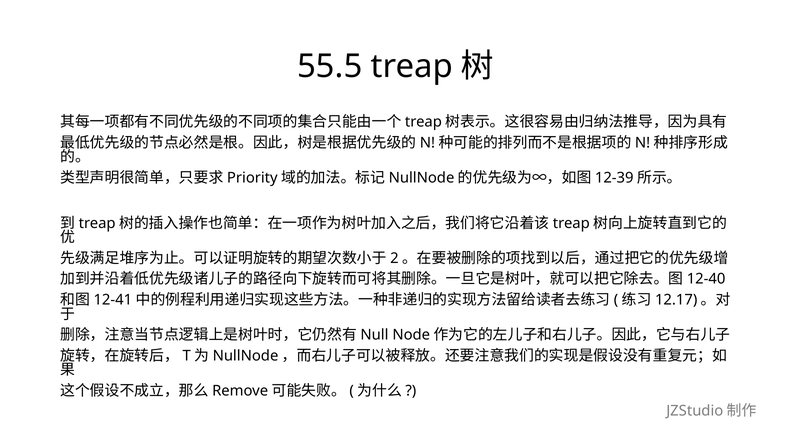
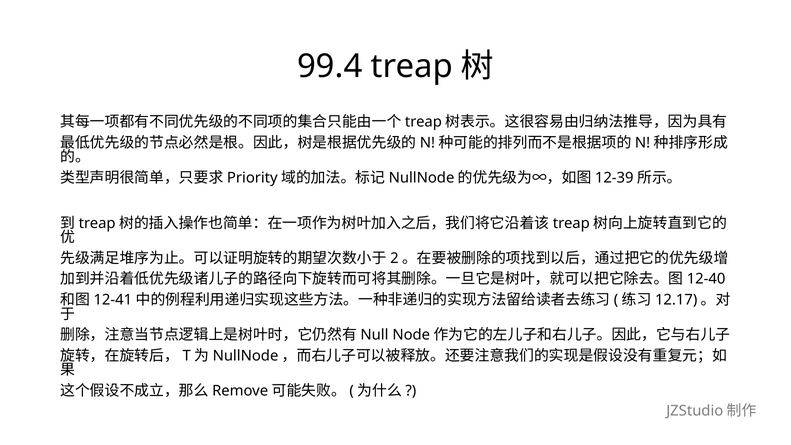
55.5: 55.5 -> 99.4 (330, 66)
